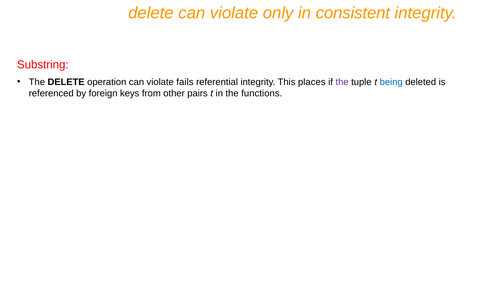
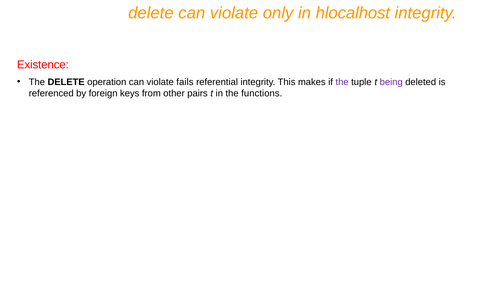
consistent: consistent -> hlocalhost (353, 13)
Substring: Substring -> Existence (43, 65)
places: places -> makes (312, 82)
being colour: blue -> purple (391, 82)
